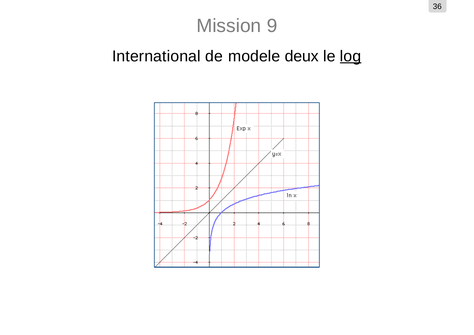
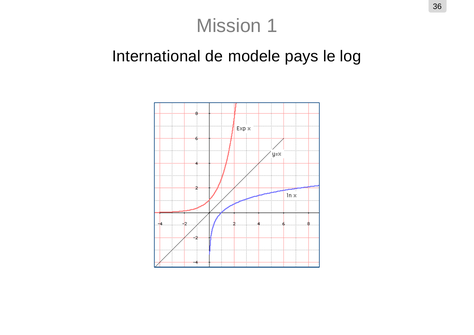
9: 9 -> 1 (272, 26)
deux: deux -> pays (302, 56)
log underline: present -> none (351, 56)
